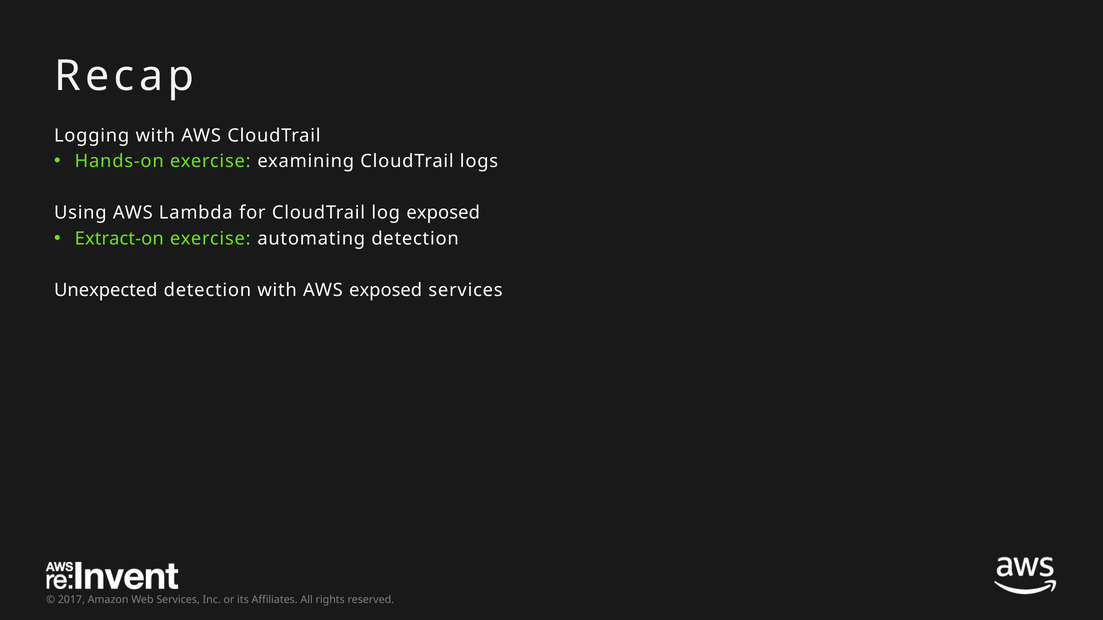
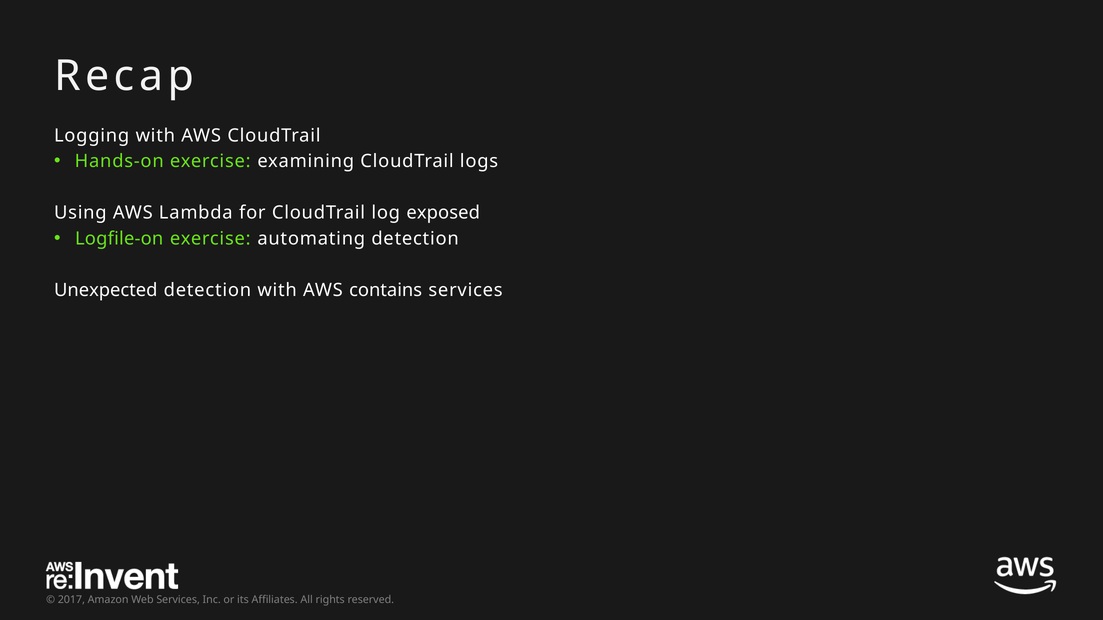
Extract-on: Extract-on -> Logfile-on (119, 239)
AWS exposed: exposed -> contains (386, 290)
